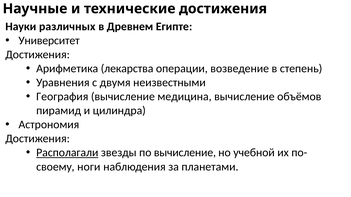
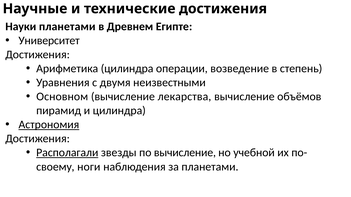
Науки различных: различных -> планетами (67, 27)
Арифметика лекарства: лекарства -> цилиндра (127, 69)
География: География -> Основном (62, 97)
медицина: медицина -> лекарства (184, 97)
Астрономия underline: none -> present (49, 125)
